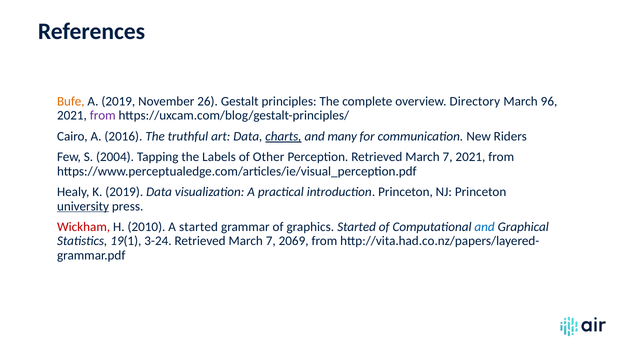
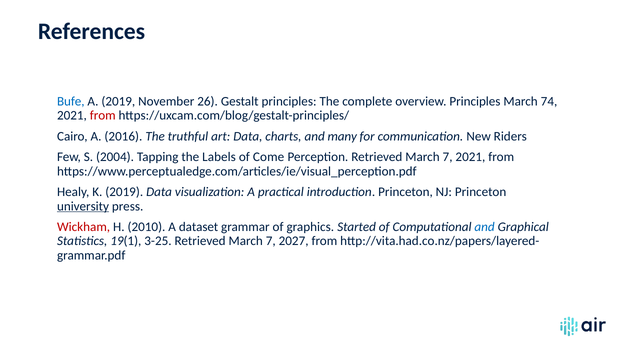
Bufe colour: orange -> blue (71, 101)
overview Directory: Directory -> Principles (475, 101)
96: 96 -> 74 (549, 101)
from colour: purple -> red (103, 116)
charts underline: present -> none (283, 136)
Other: Other -> Come (269, 157)
A started: started -> dataset (199, 227)
3-24: 3-24 -> 3-25 (158, 241)
2069: 2069 -> 2027 (294, 241)
